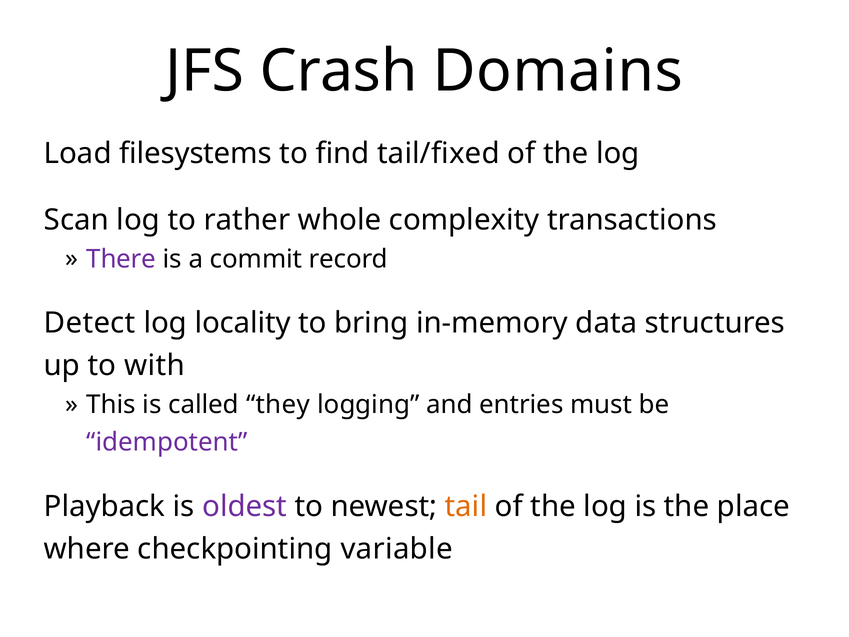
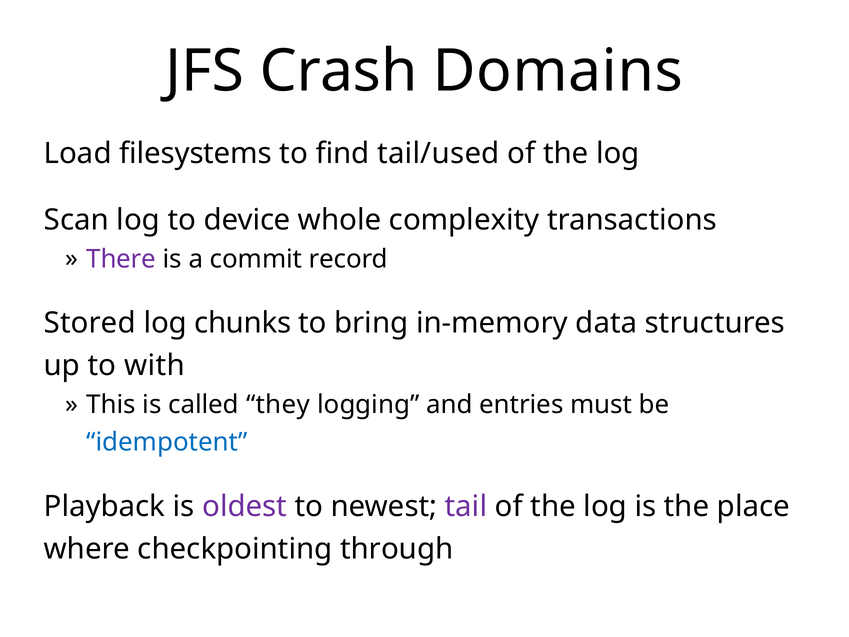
tail/fixed: tail/fixed -> tail/used (438, 154)
rather: rather -> device (247, 220)
Detect: Detect -> Stored (90, 323)
locality: locality -> chunks (243, 323)
idempotent colour: purple -> blue (167, 442)
tail colour: orange -> purple (466, 506)
variable: variable -> through (397, 549)
